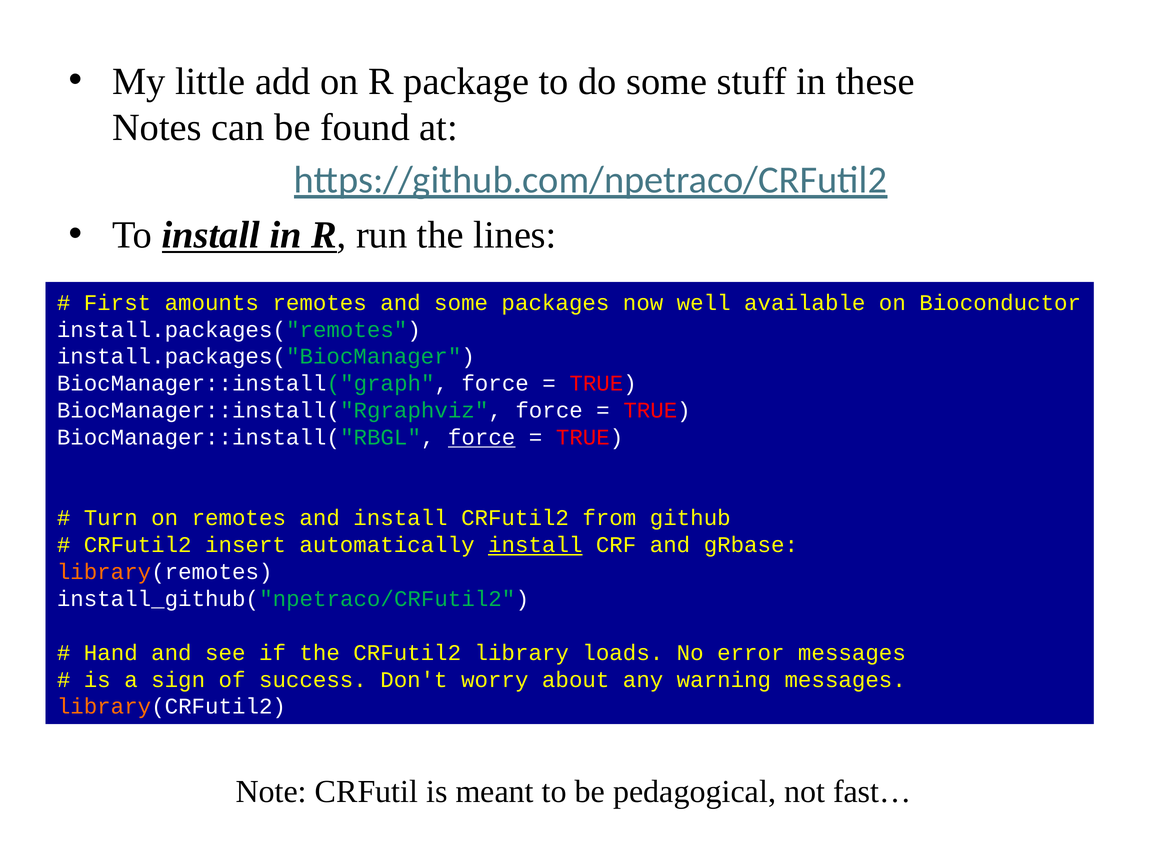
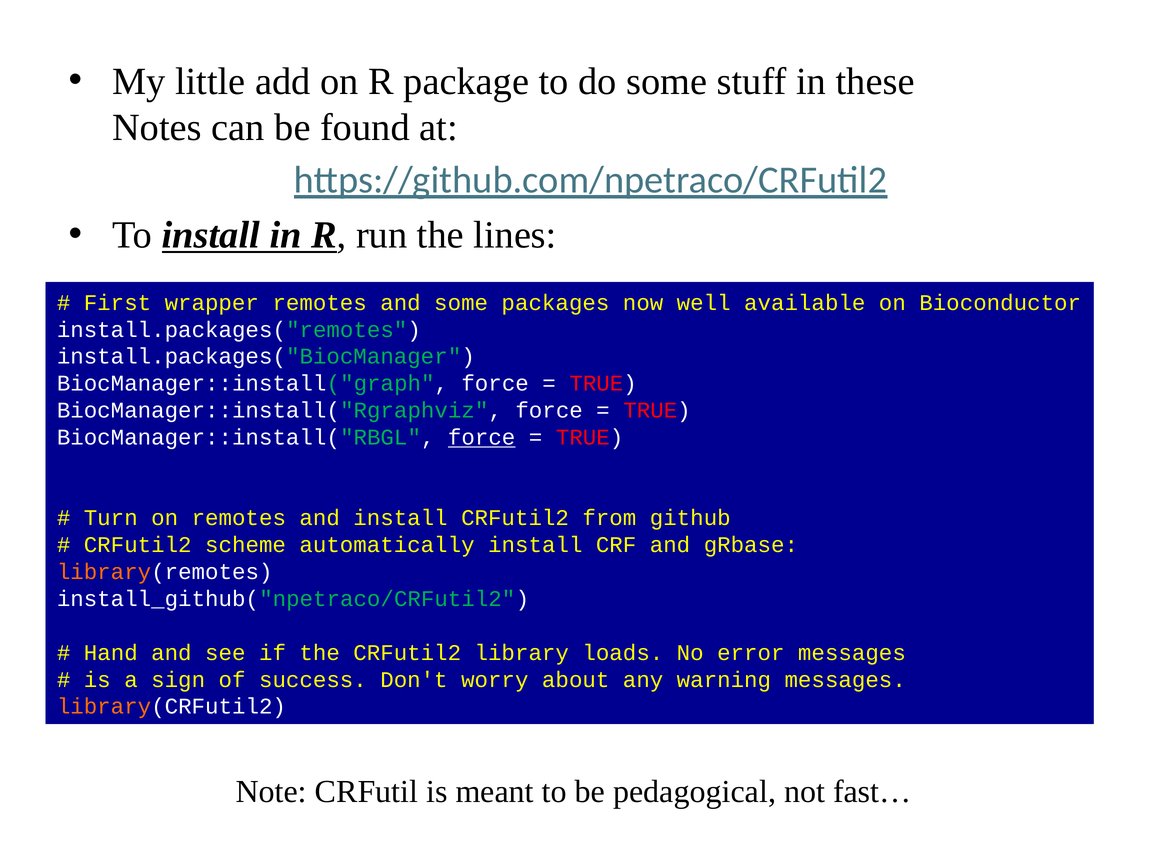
amounts: amounts -> wrapper (212, 303)
insert: insert -> scheme (246, 545)
install underline: present -> none (535, 545)
